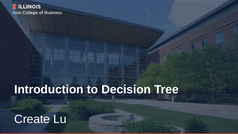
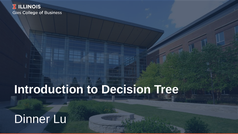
Create: Create -> Dinner (32, 119)
